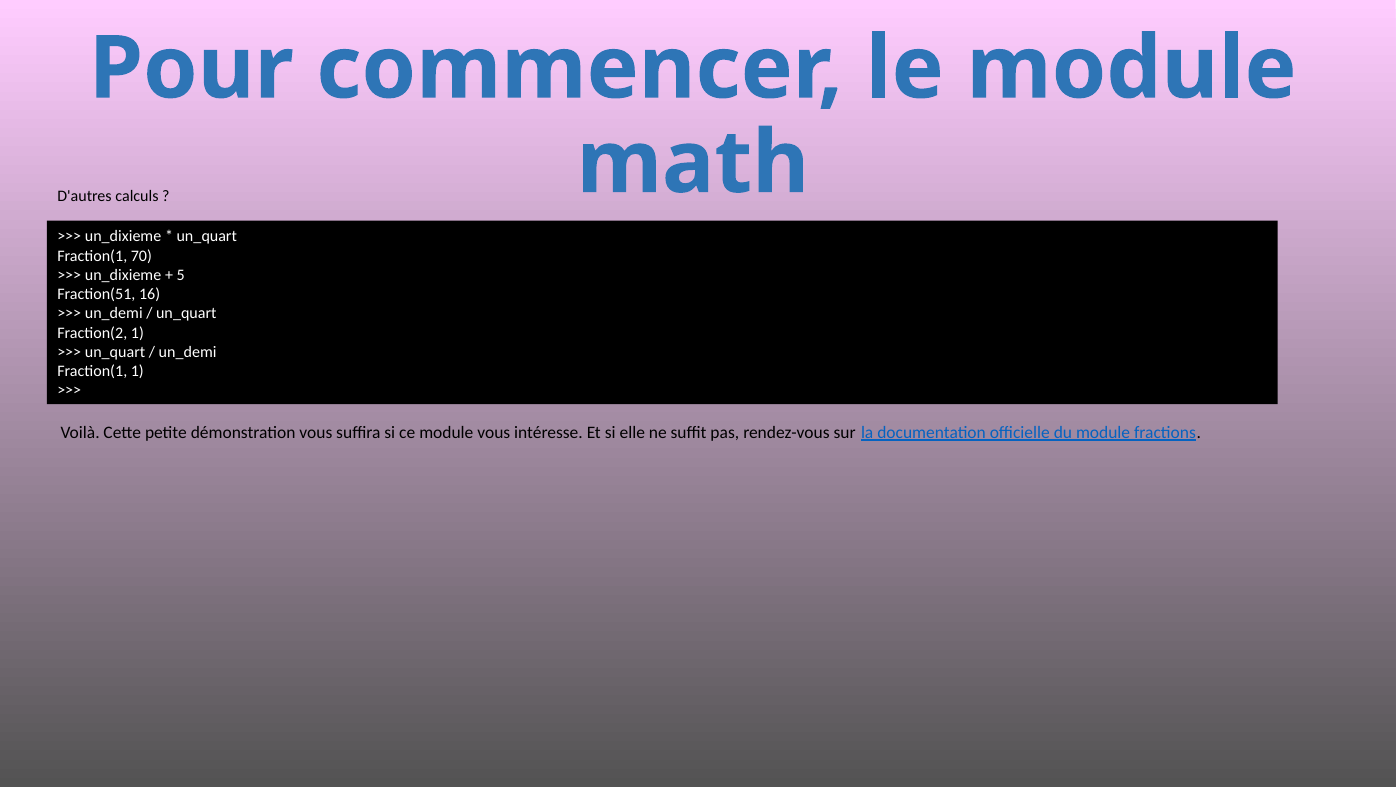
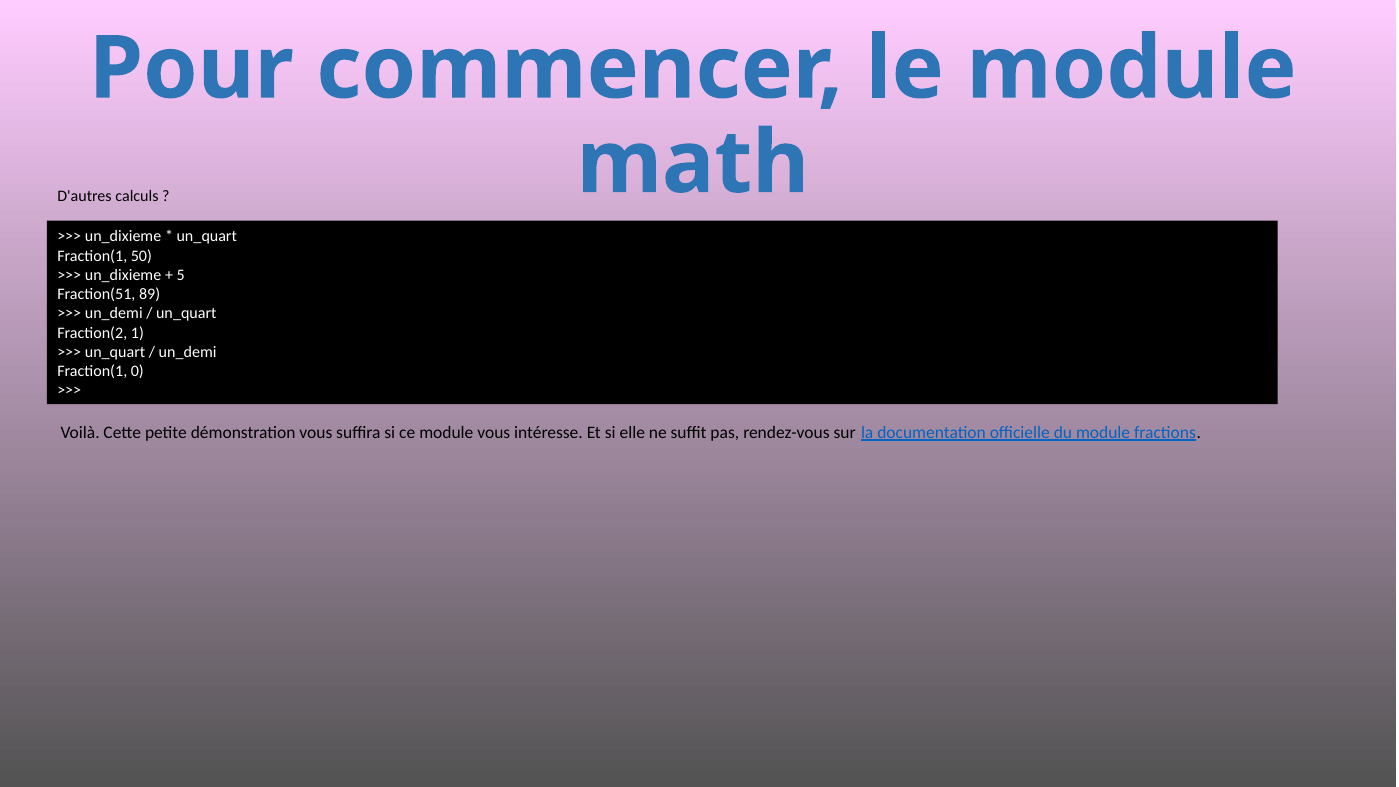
70: 70 -> 50 (141, 256)
16: 16 -> 89 (150, 294)
Fraction(1 1: 1 -> 0 (137, 371)
